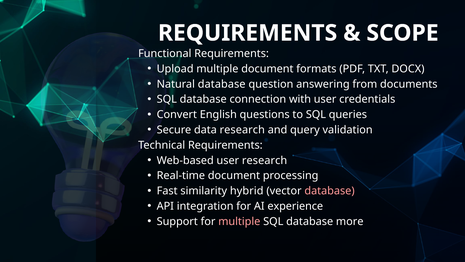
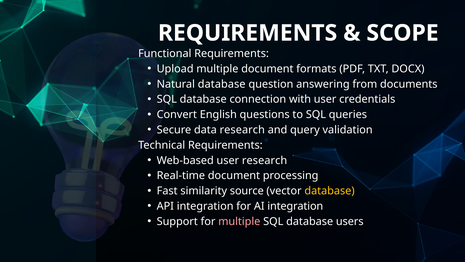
hybrid: hybrid -> source (247, 191)
database colour: pink -> yellow (330, 191)
AI experience: experience -> integration (295, 206)
more: more -> users (350, 221)
